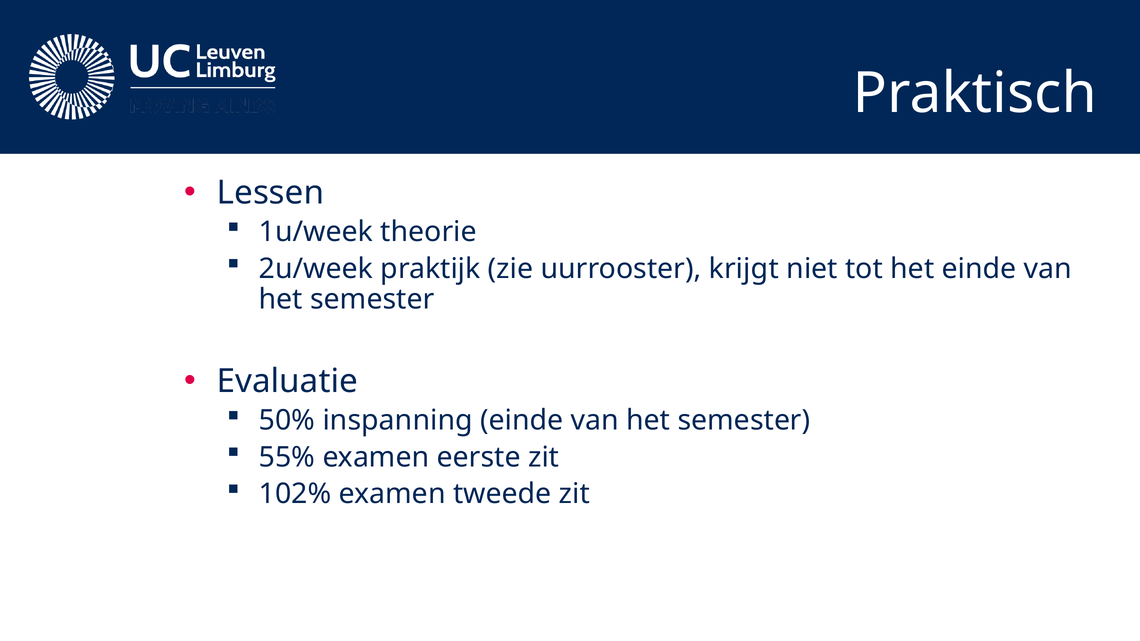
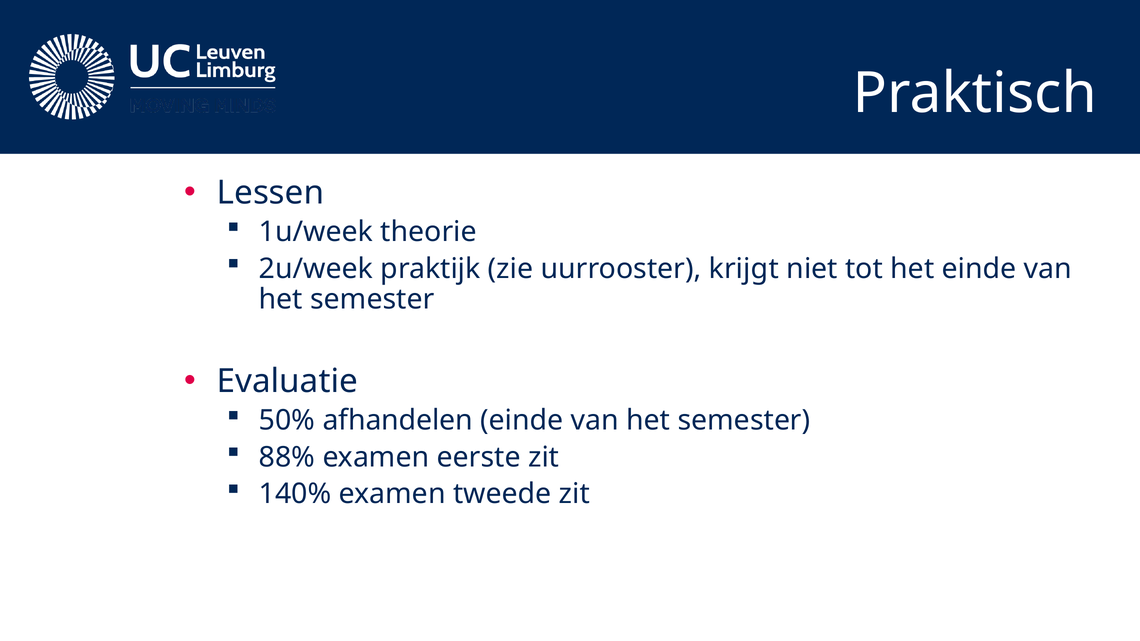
inspanning: inspanning -> afhandelen (398, 421)
55%: 55% -> 88% (287, 457)
102%: 102% -> 140% (295, 494)
